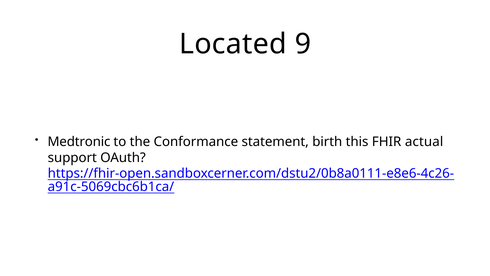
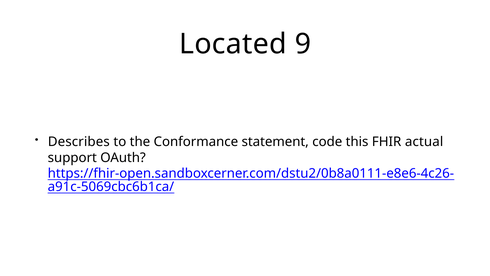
Medtronic: Medtronic -> Describes (79, 142)
birth: birth -> code (327, 142)
